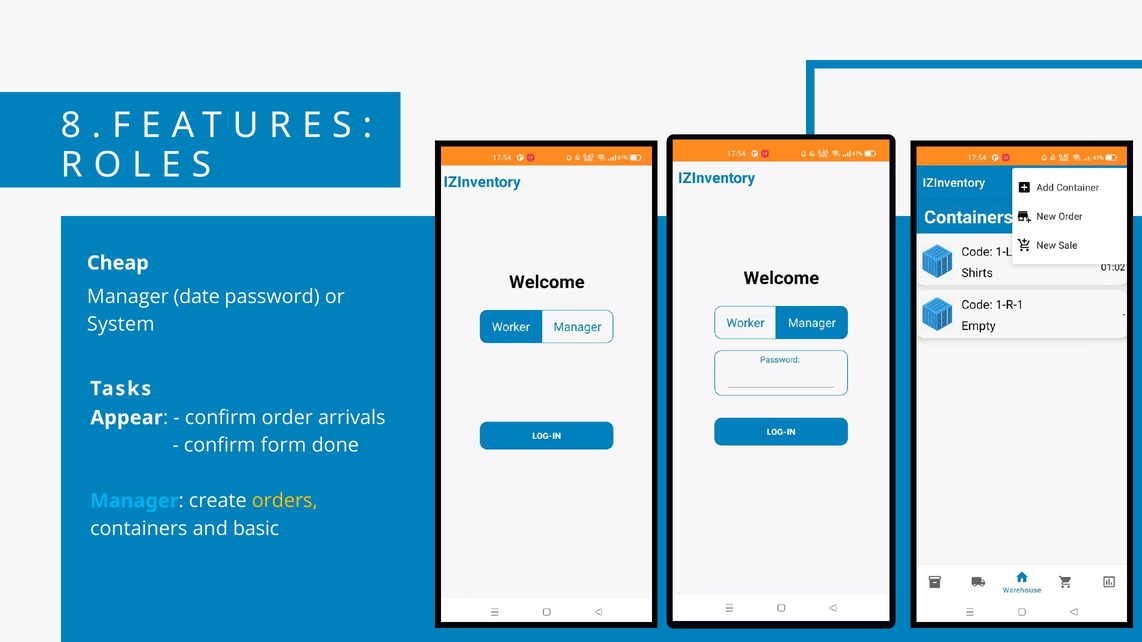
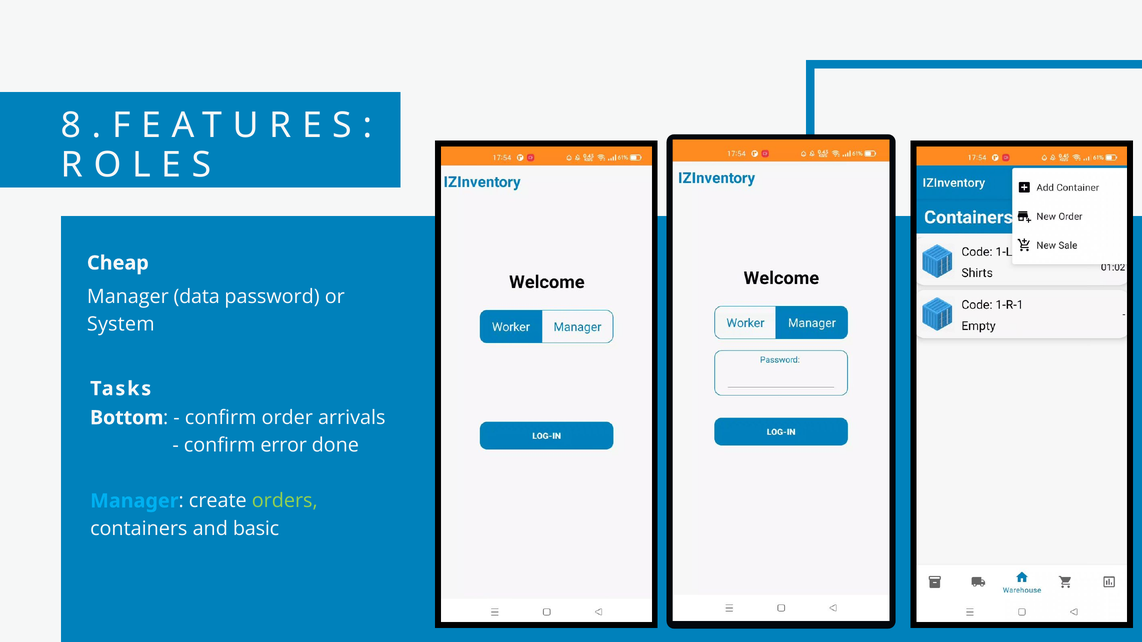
date: date -> data (197, 297)
Appear: Appear -> Bottom (127, 418)
form: form -> error (284, 446)
orders colour: yellow -> light green (285, 501)
